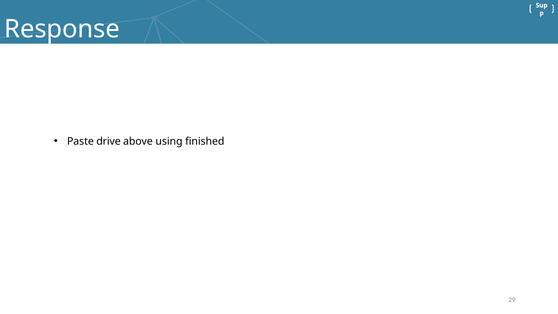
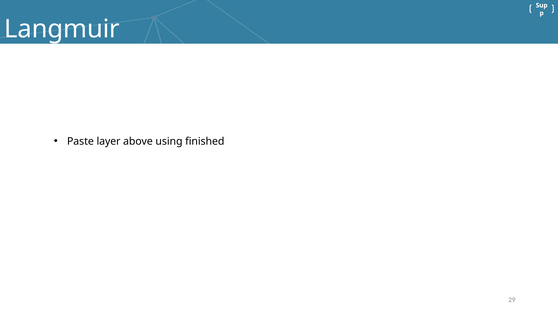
Response: Response -> Langmuir (62, 29)
drive: drive -> layer (109, 141)
